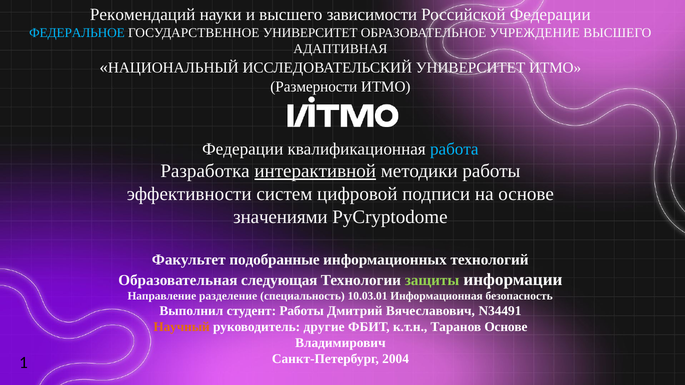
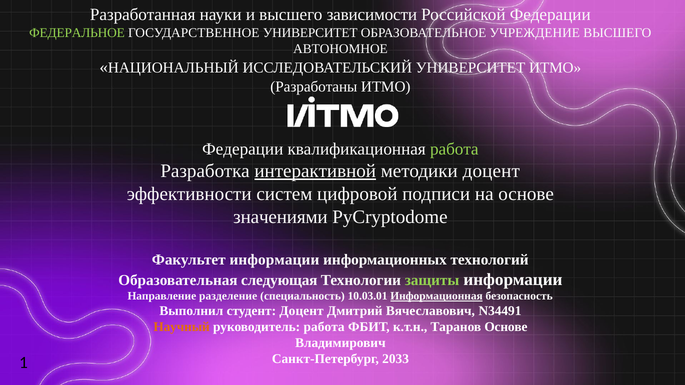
Рекомендаций: Рекомендаций -> Разработанная (143, 15)
ФЕДЕРАЛЬНОЕ colour: light blue -> light green (77, 33)
АДАПТИВНАЯ: АДАПТИВНАЯ -> АВТОНОМНОЕ (340, 49)
Размерности: Размерности -> Разработаны (314, 87)
работа colour: light blue -> light green (454, 149)
методики работы: работы -> доцент (491, 171)
Факультет подобранные: подобранные -> информации (274, 260)
Информационная underline: none -> present (437, 296)
студент Работы: Работы -> Доцент (302, 311)
руководитель другие: другие -> работа (324, 327)
2004: 2004 -> 2033 (396, 359)
